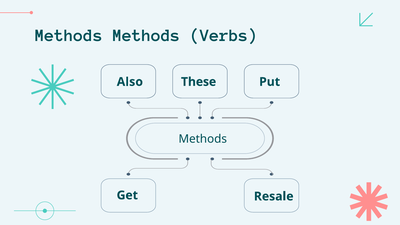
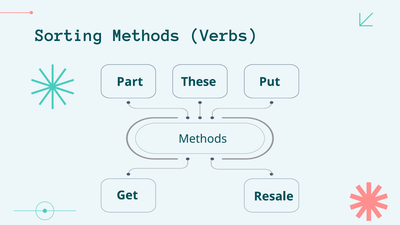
Methods: Methods -> Sorting (69, 35)
Also: Also -> Part (130, 82)
